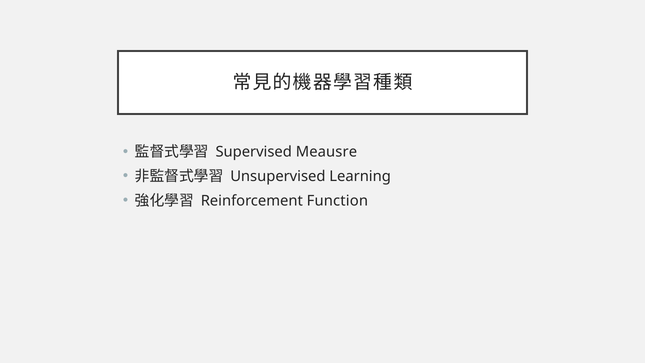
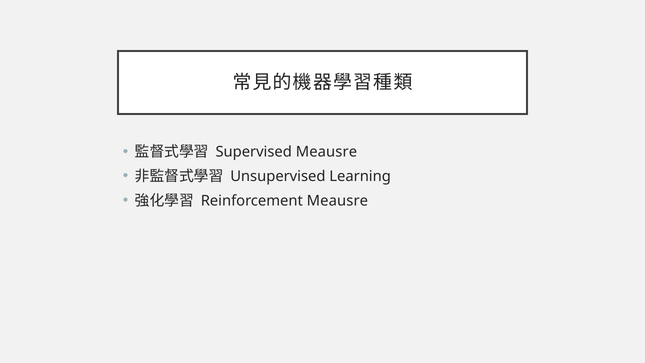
Reinforcement Function: Function -> Meausre (337, 201)
